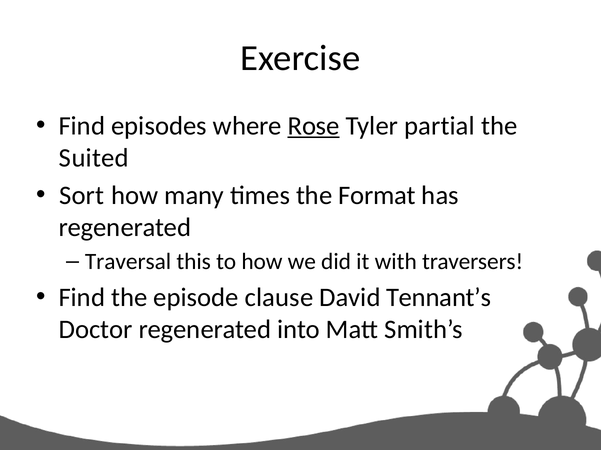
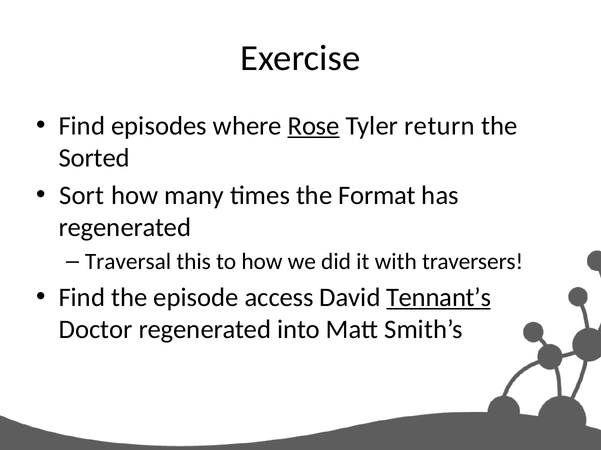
partial: partial -> return (440, 126)
Suited: Suited -> Sorted (94, 158)
clause: clause -> access (279, 298)
Tennant’s underline: none -> present (439, 298)
